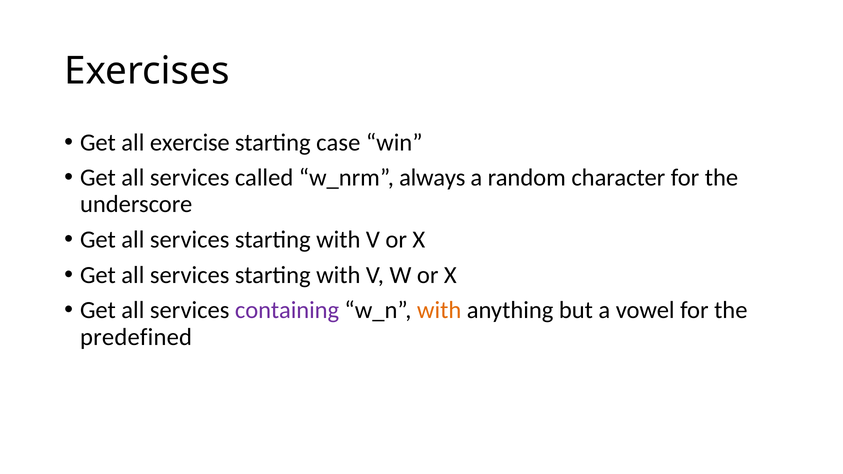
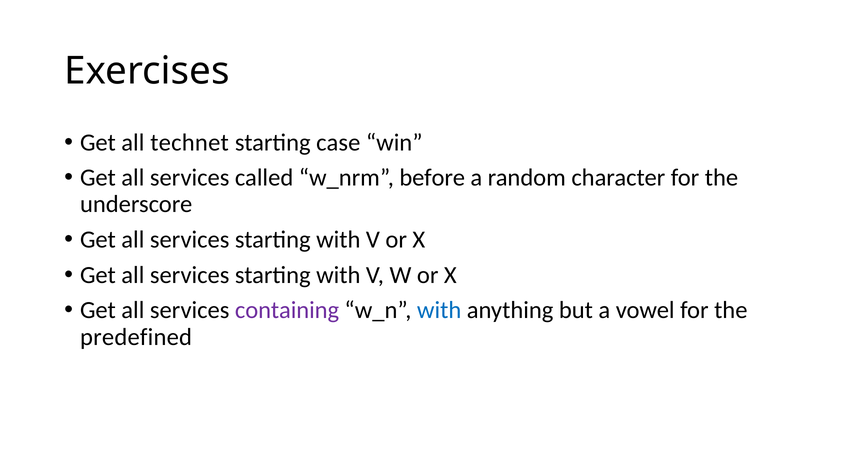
exercise: exercise -> technet (190, 143)
always: always -> before (432, 178)
with colour: orange -> blue (439, 310)
